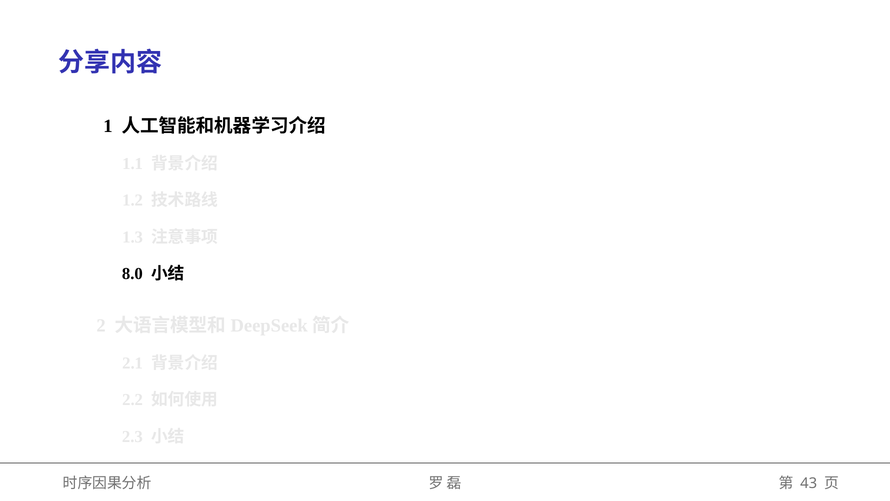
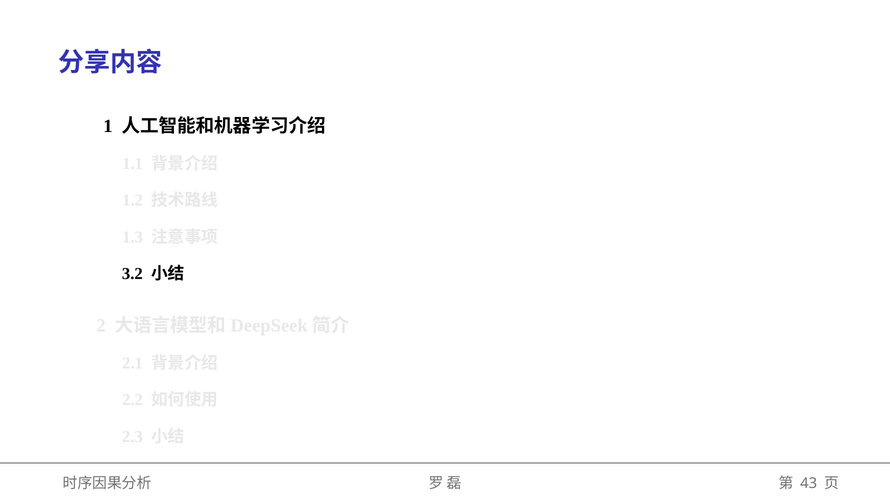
8.0: 8.0 -> 3.2 (132, 274)
